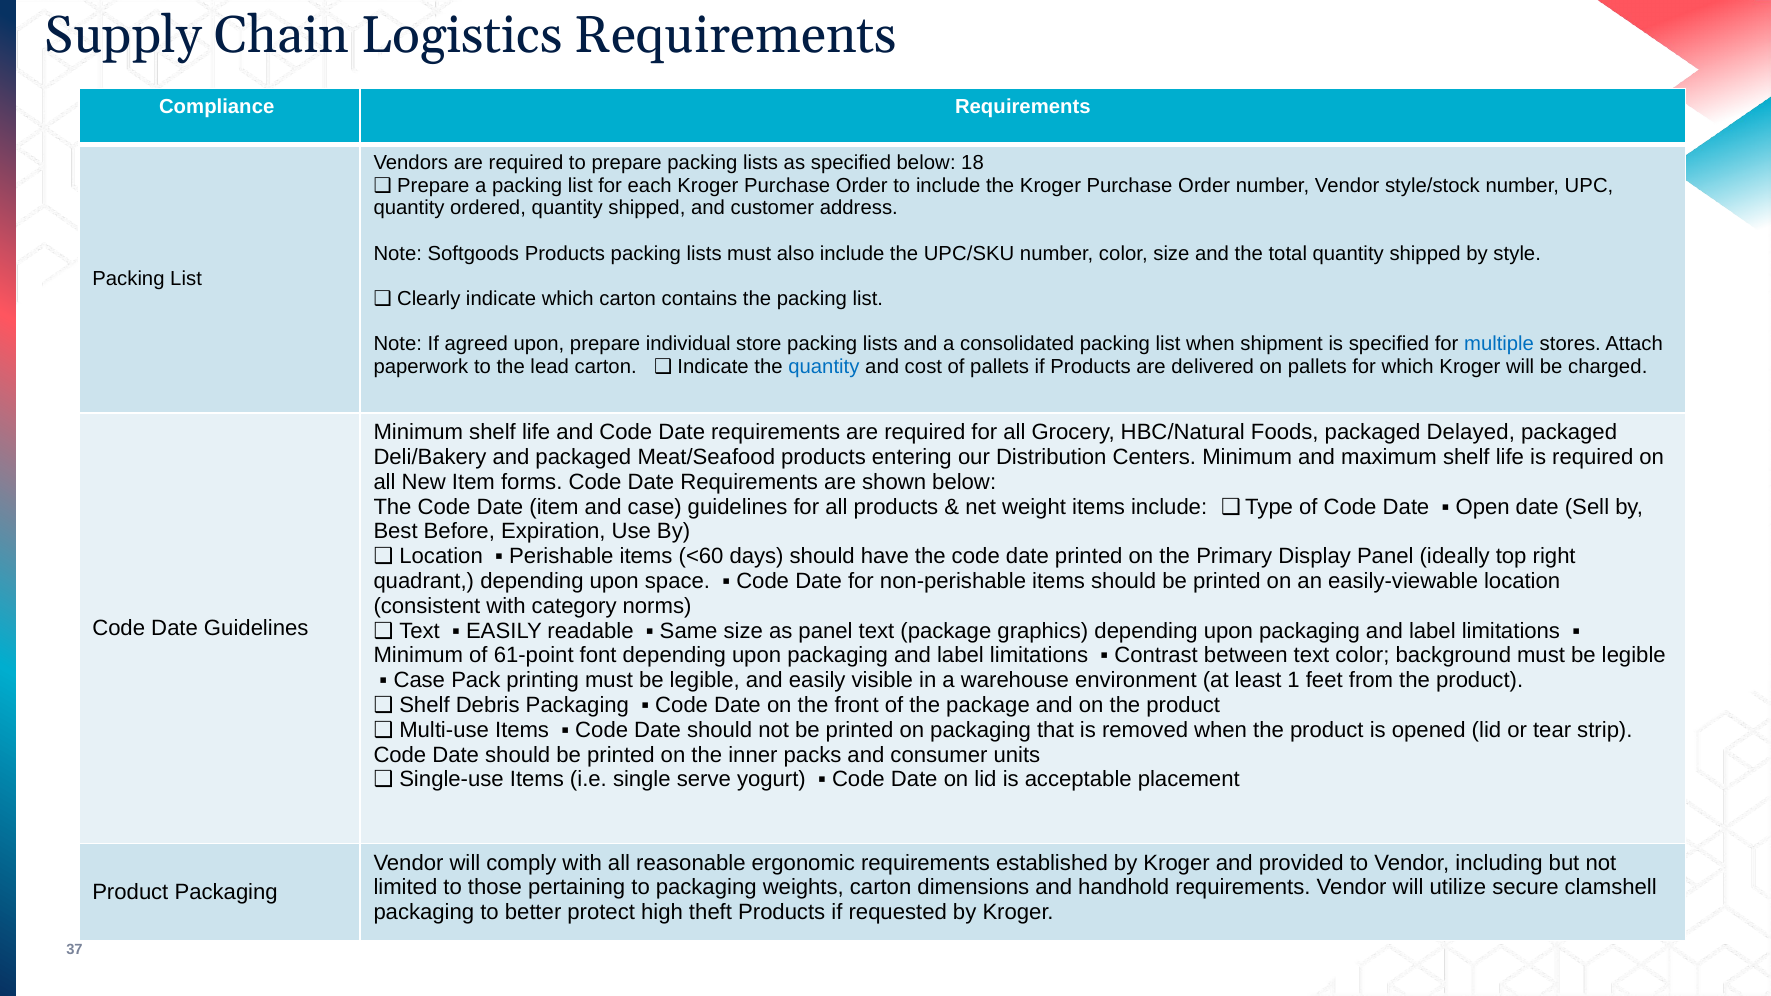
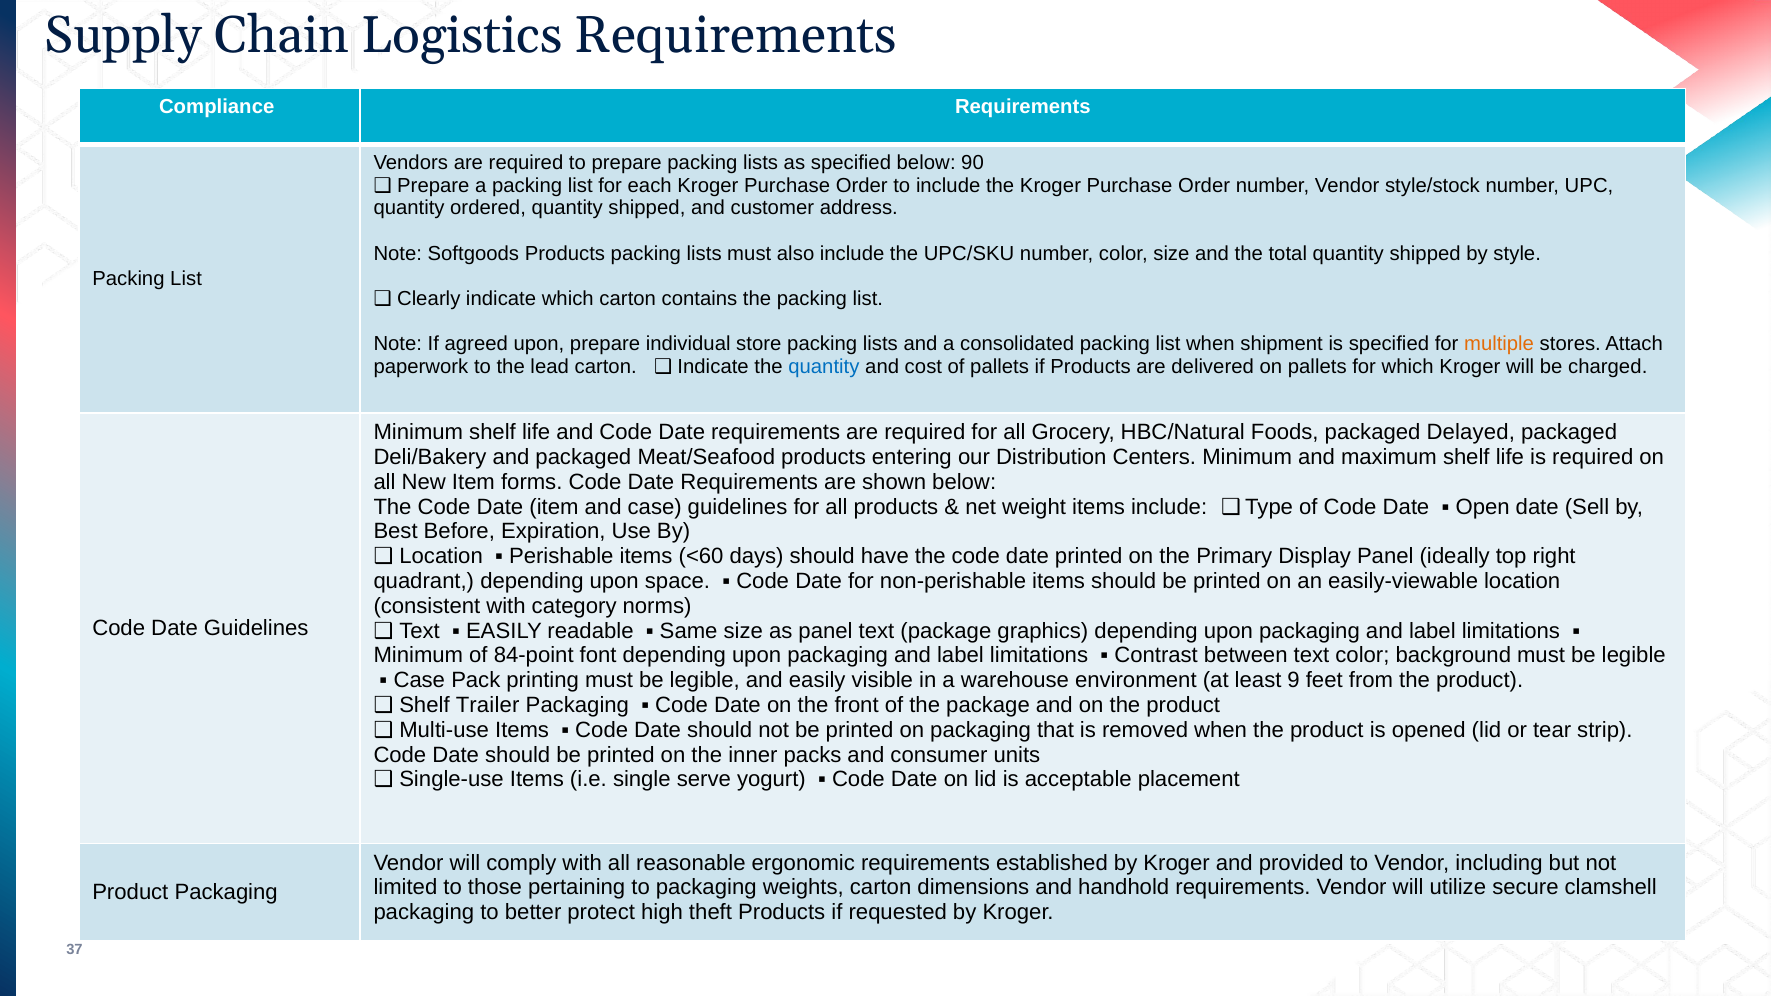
18: 18 -> 90 (973, 163)
multiple colour: blue -> orange (1499, 344)
61-point: 61-point -> 84-point (534, 656)
1: 1 -> 9 (1294, 681)
Debris: Debris -> Trailer (488, 705)
